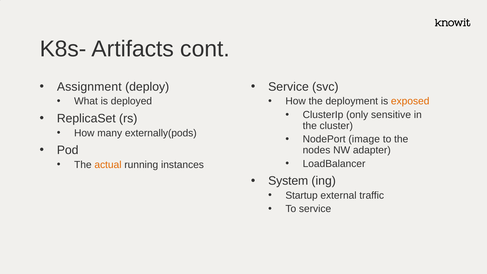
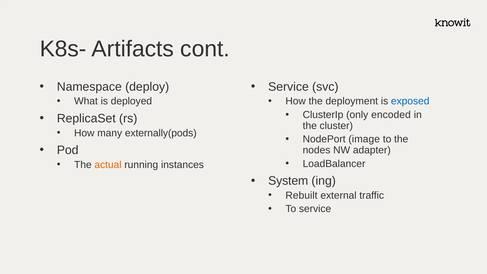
Assignment: Assignment -> Namespace (89, 87)
exposed colour: orange -> blue (410, 101)
sensitive: sensitive -> encoded (391, 115)
Startup: Startup -> Rebuilt (302, 195)
